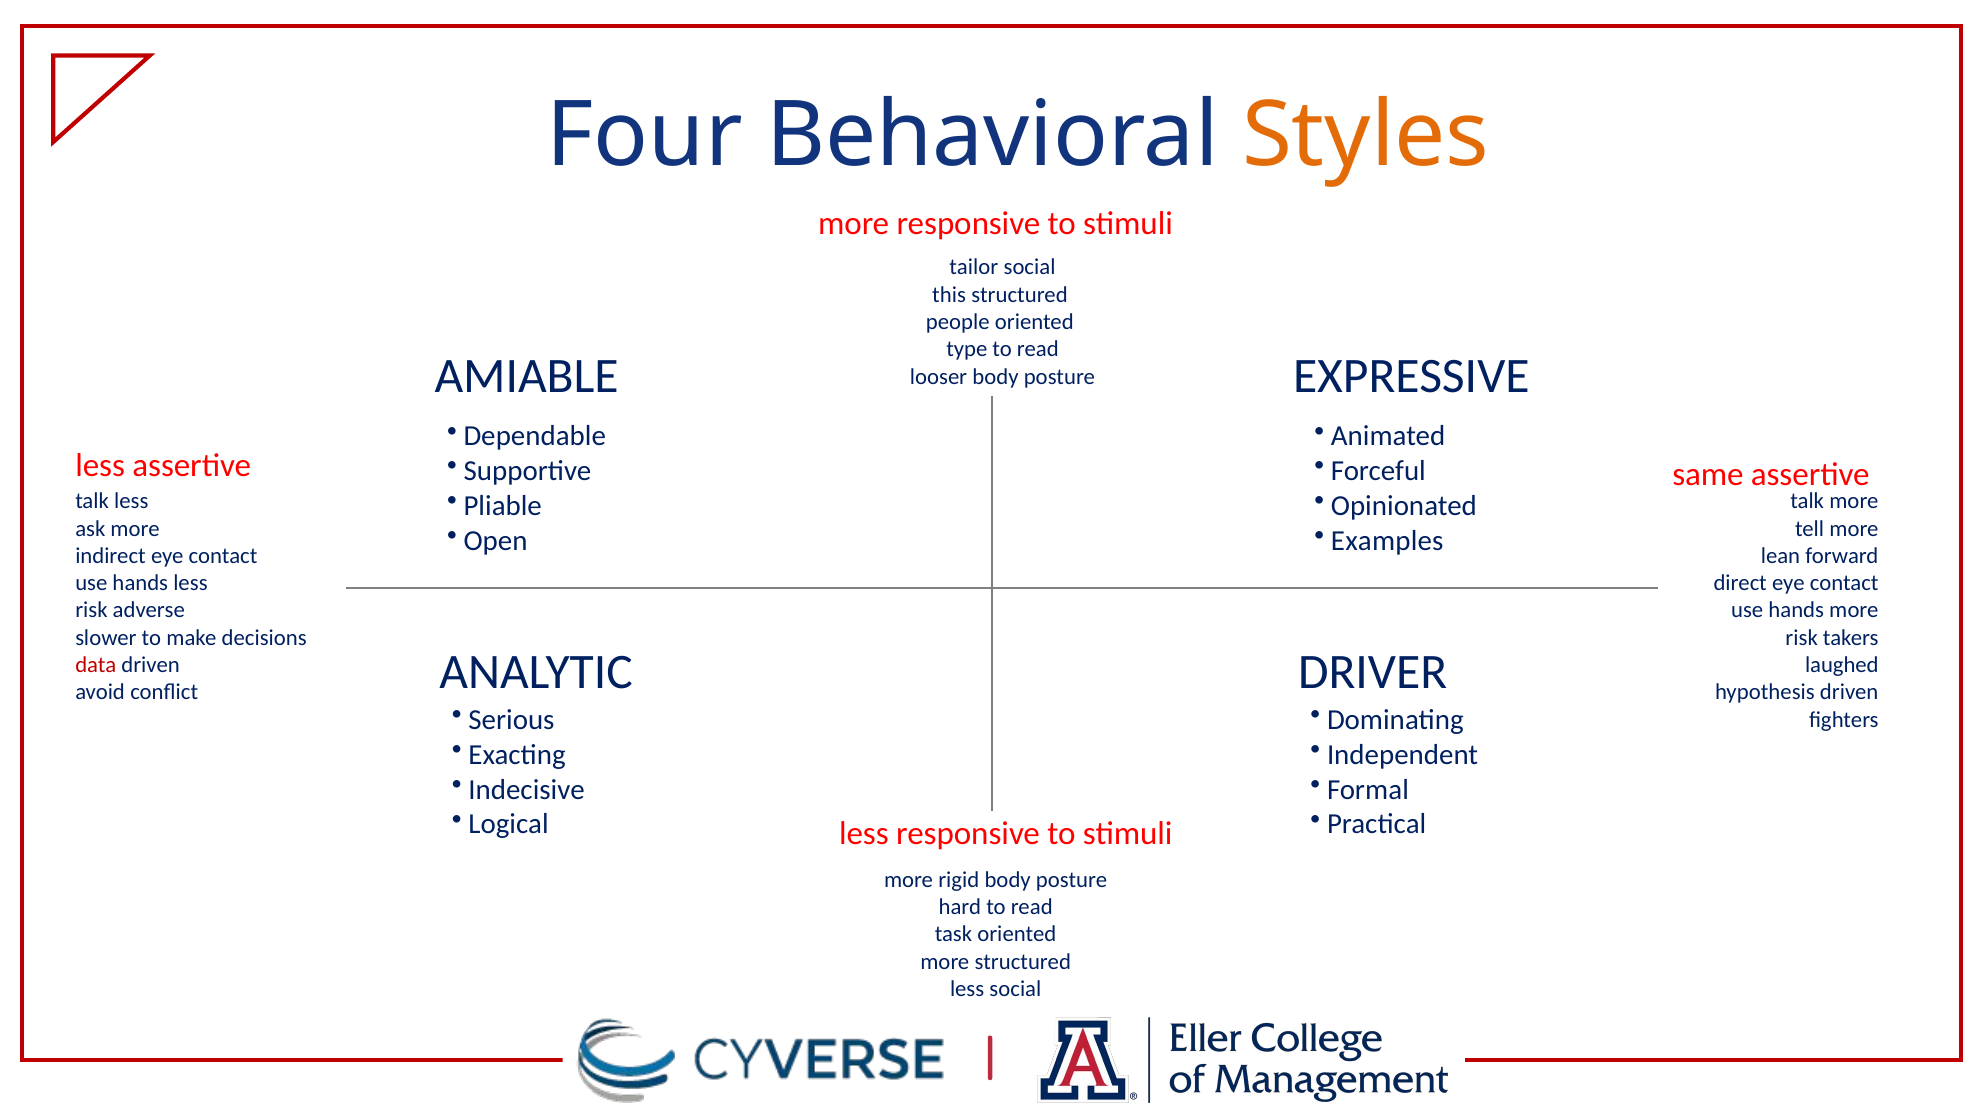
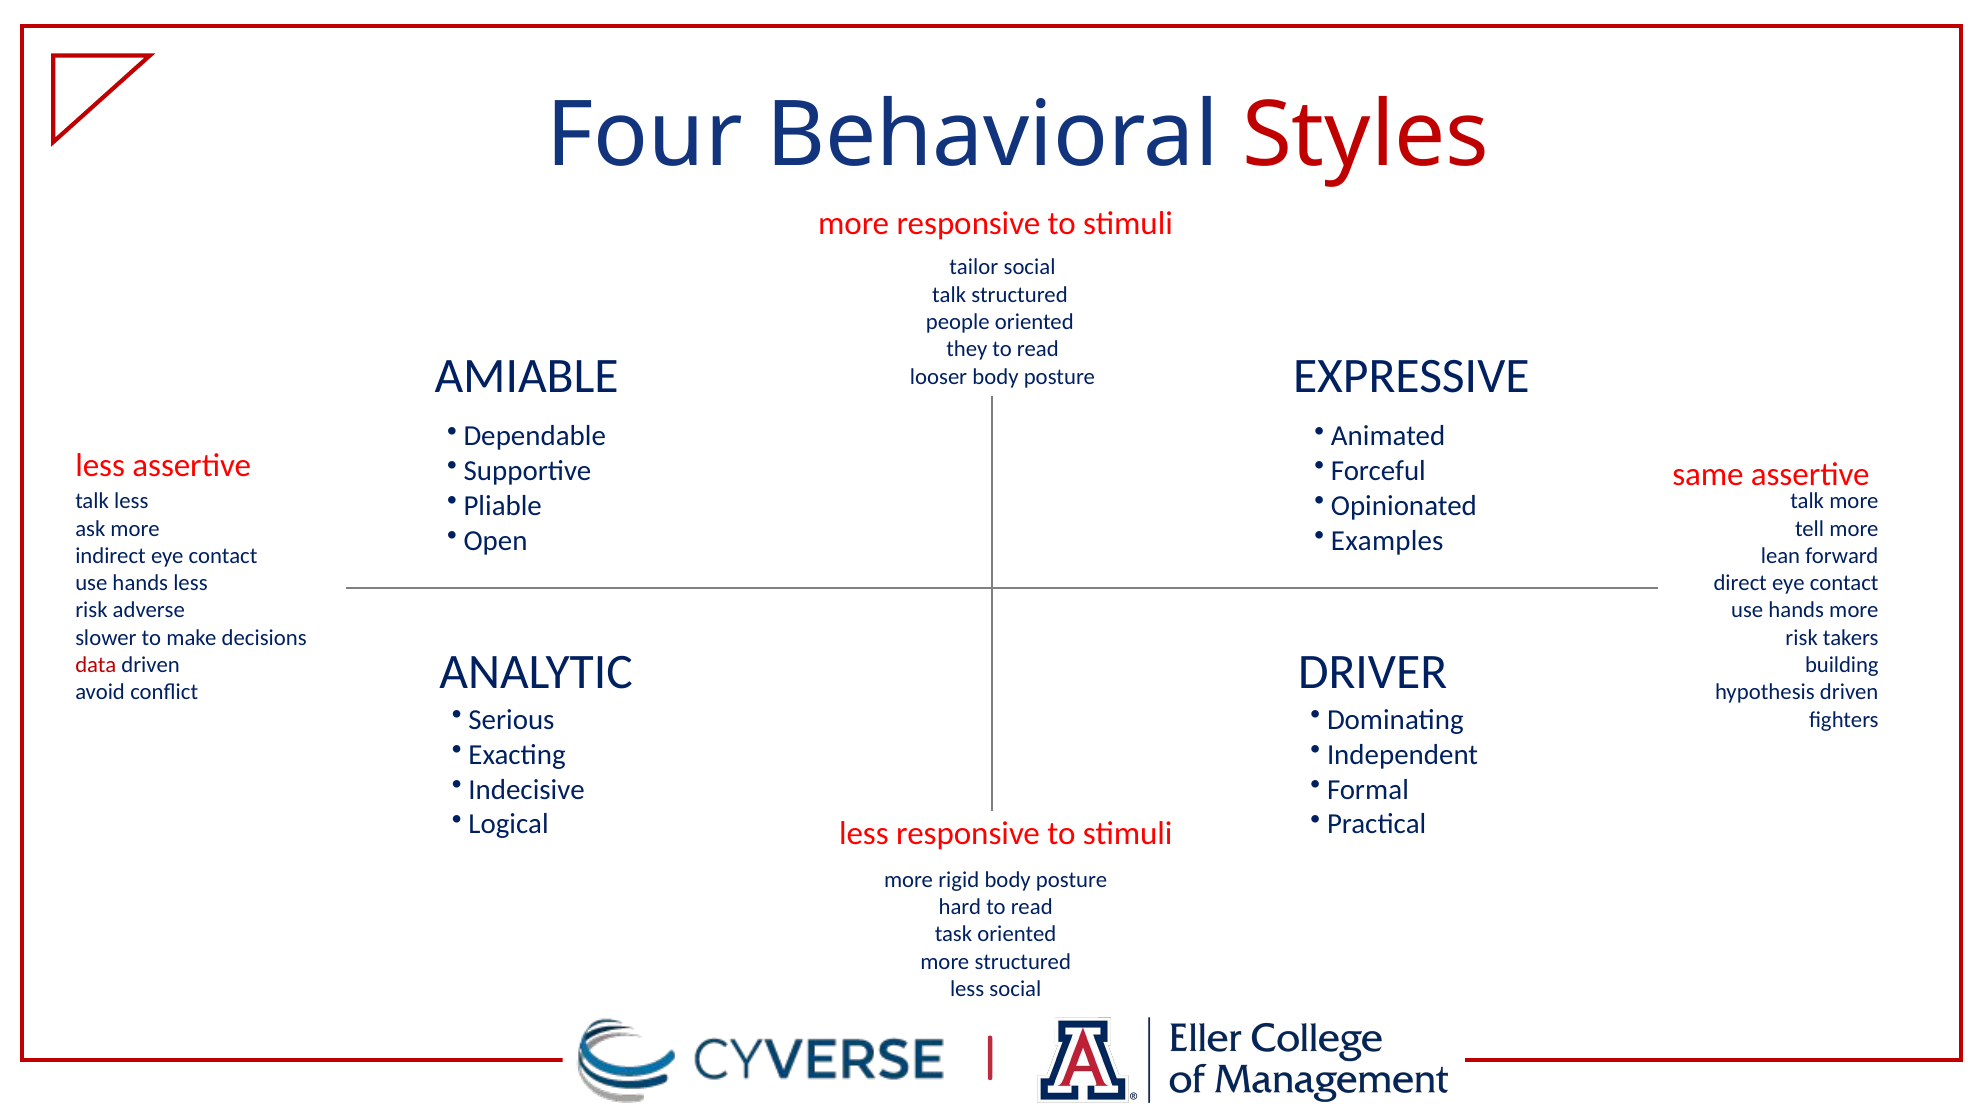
Styles colour: orange -> red (1366, 135)
this: this -> talk (949, 295)
type: type -> they (967, 349)
laughed: laughed -> building (1842, 665)
